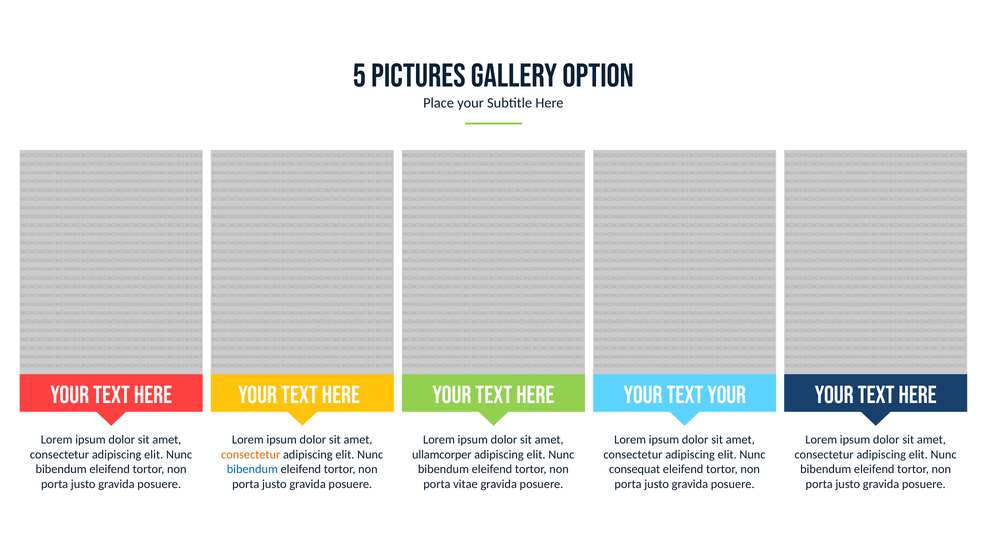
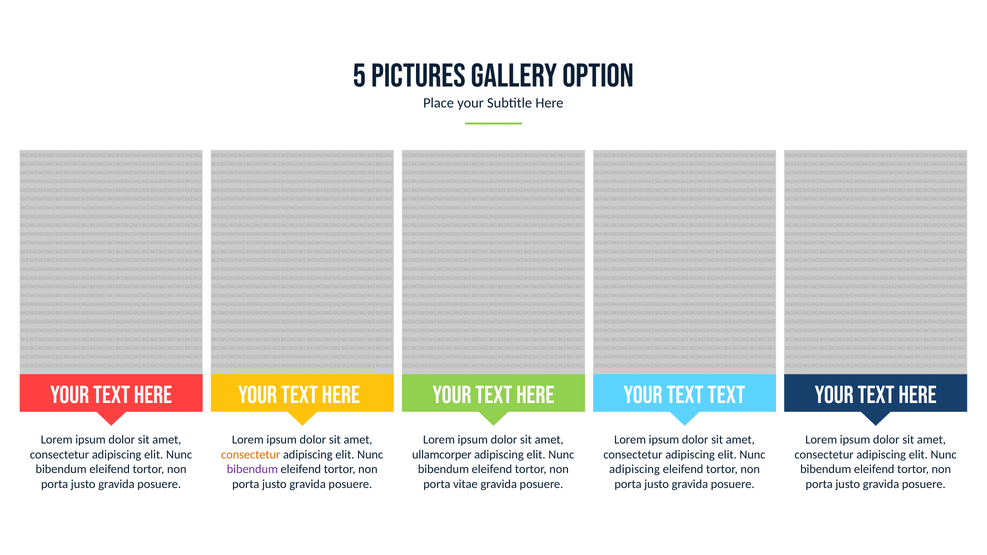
TEXT YOUR: YOUR -> TEXT (726, 395)
bibendum colour: blue -> purple (252, 469)
consequat: consequat -> adipiscing (635, 469)
